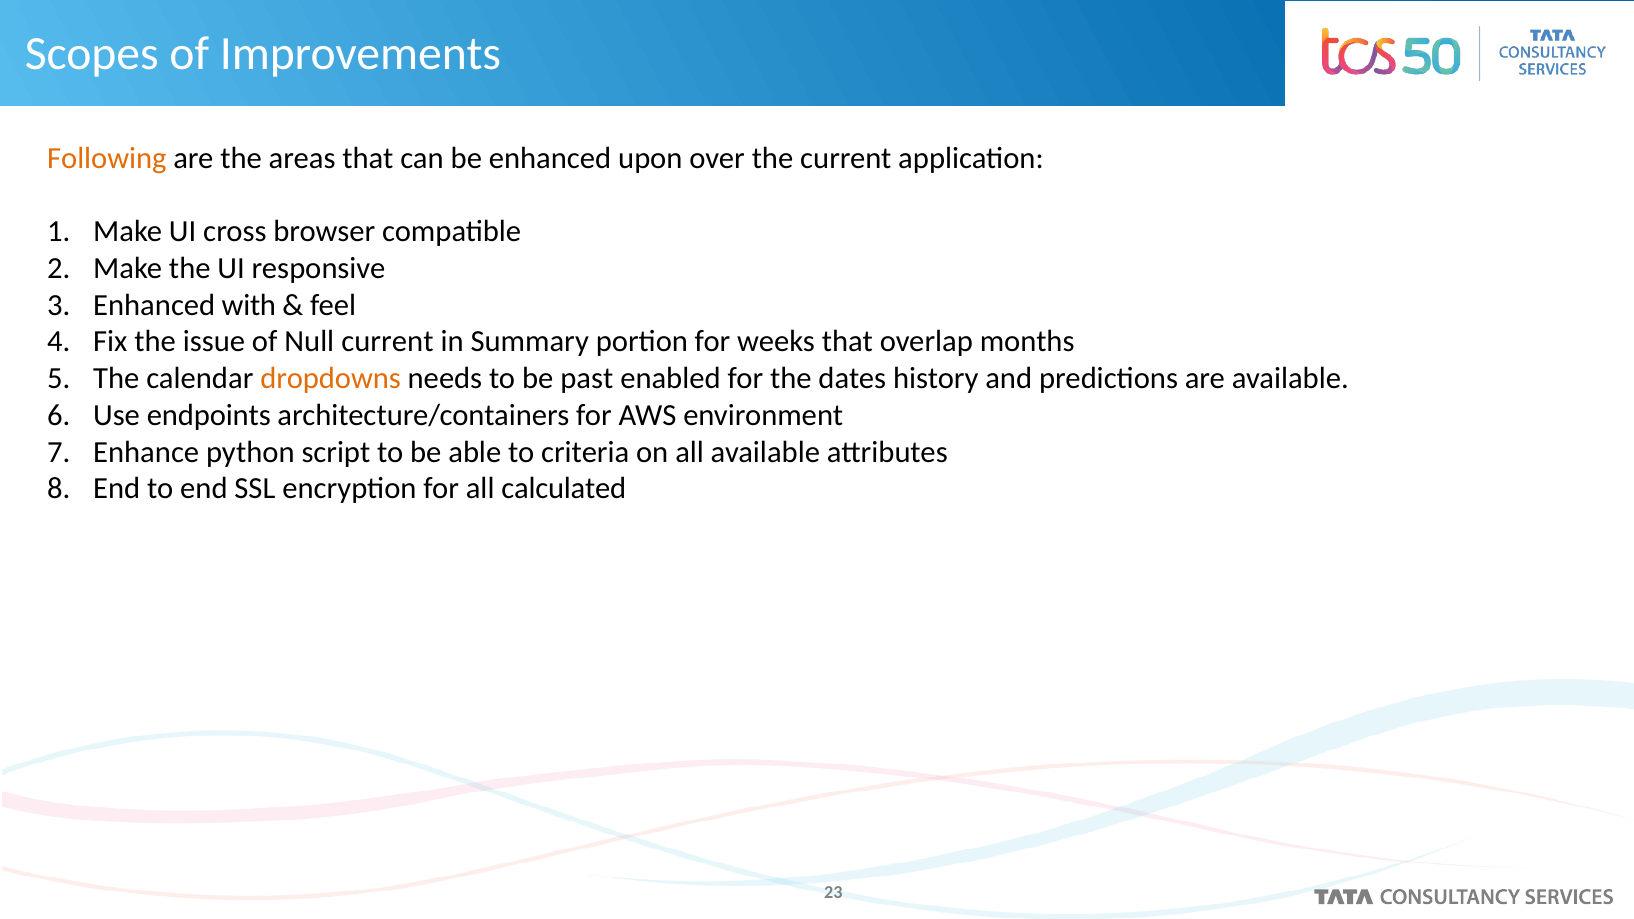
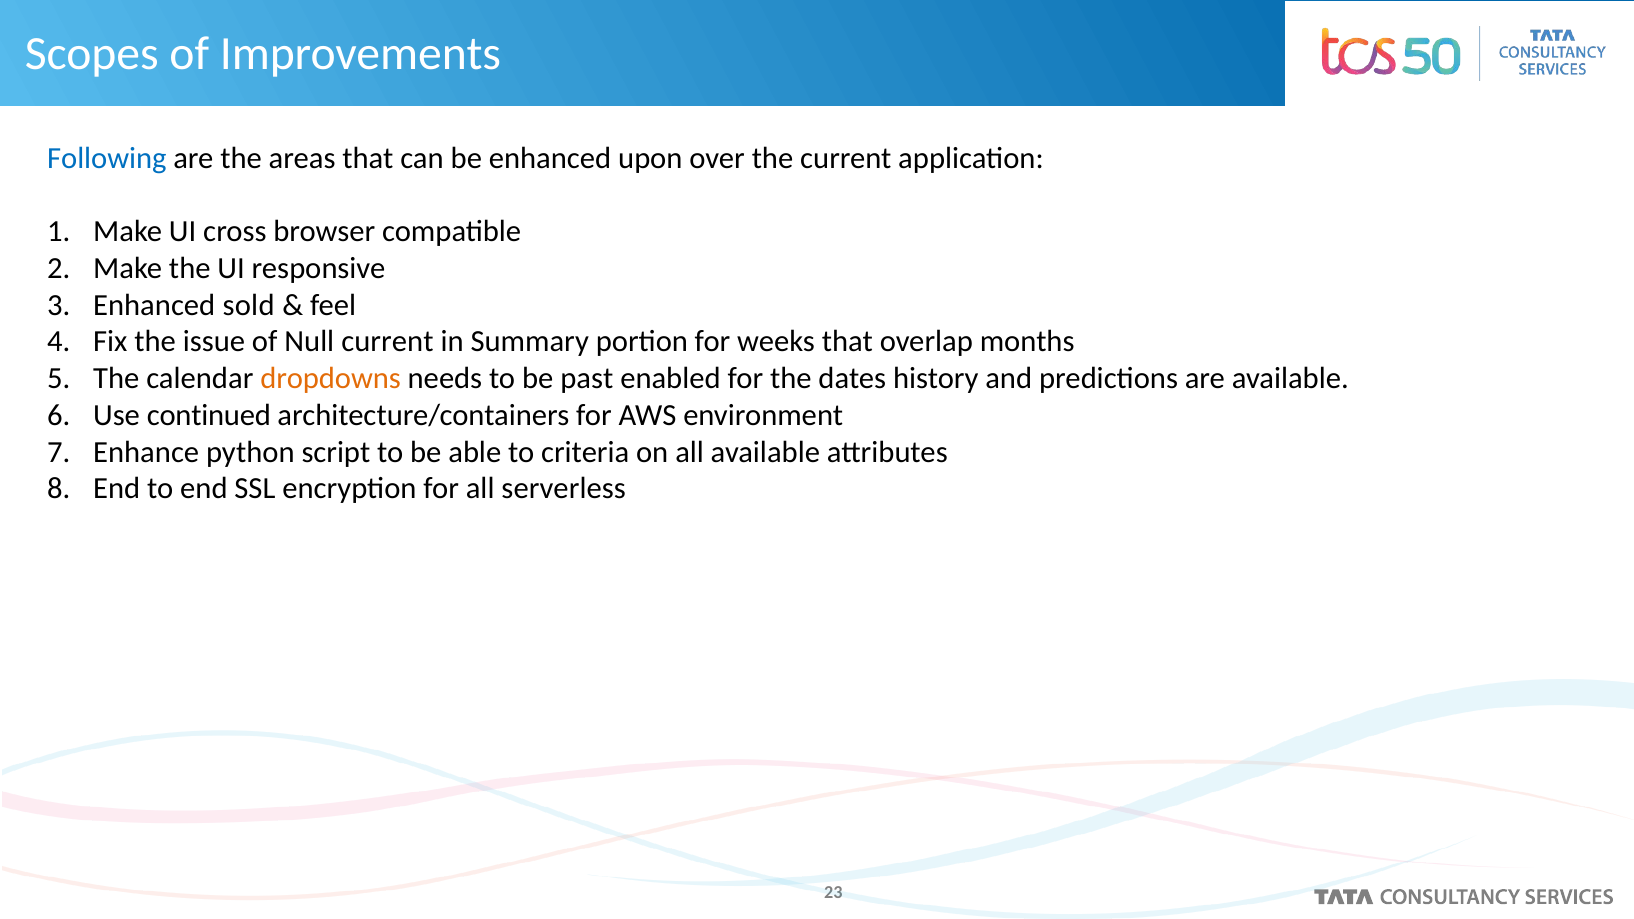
Following colour: orange -> blue (107, 158)
with: with -> sold (249, 305)
endpoints: endpoints -> continued (209, 415)
calculated: calculated -> serverless (564, 489)
